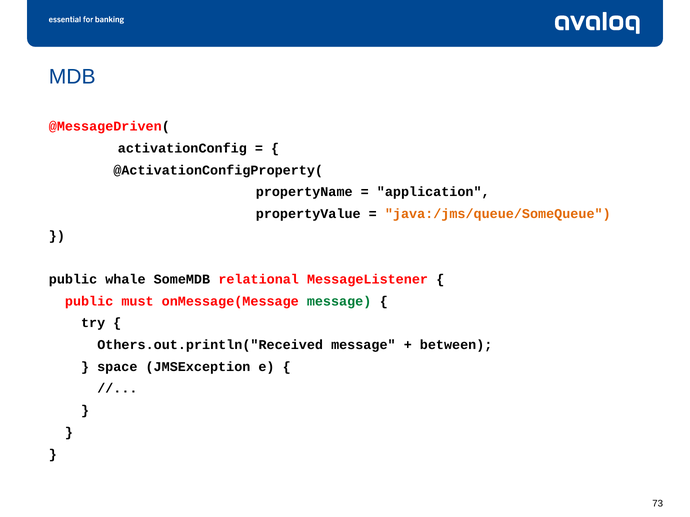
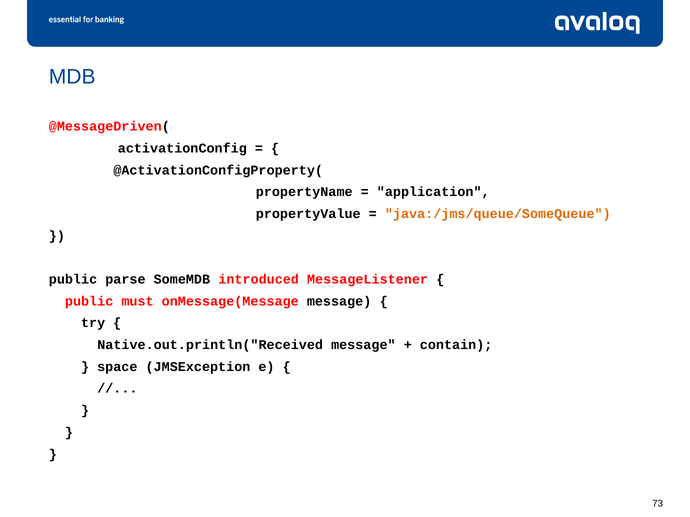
whale: whale -> parse (125, 280)
relational: relational -> introduced (259, 280)
message colour: green -> black (339, 301)
Others.out.println("Received: Others.out.println("Received -> Native.out.println("Received (210, 345)
between: between -> contain (456, 345)
